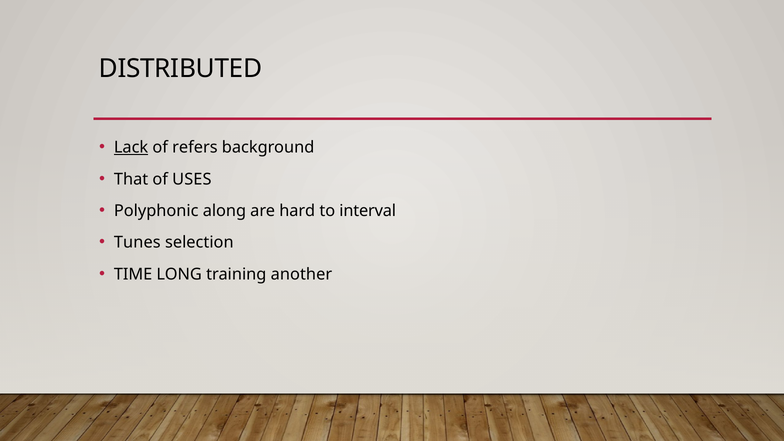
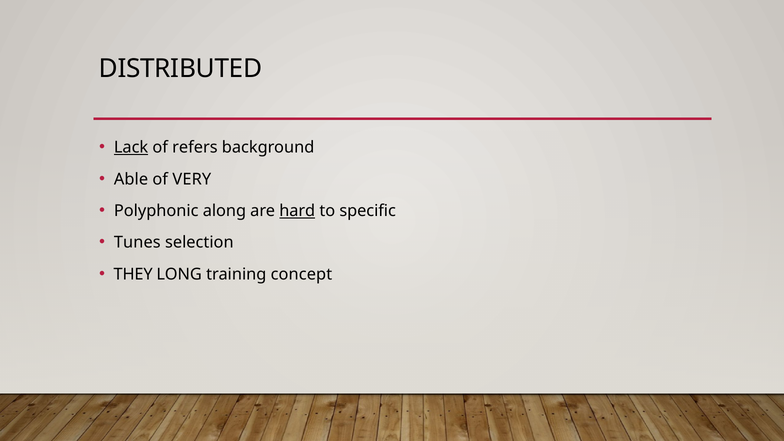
That: That -> Able (131, 179)
USES: USES -> VERY (192, 179)
hard underline: none -> present (297, 211)
interval: interval -> specific (368, 211)
TIME: TIME -> THEY (133, 274)
another: another -> concept (301, 274)
